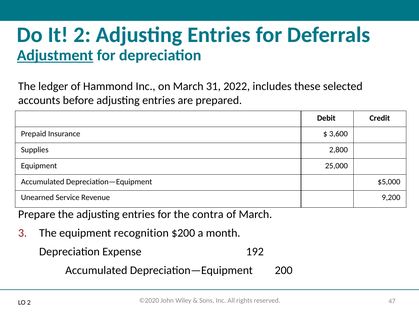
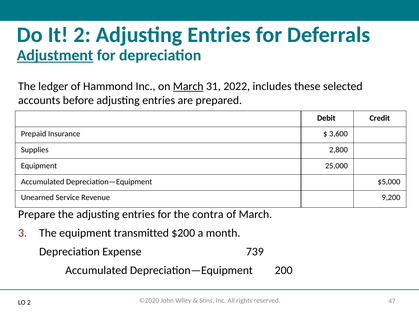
March underline: none -> present (188, 86)
recognition: recognition -> transmitted (141, 233)
192: 192 -> 739 (255, 252)
